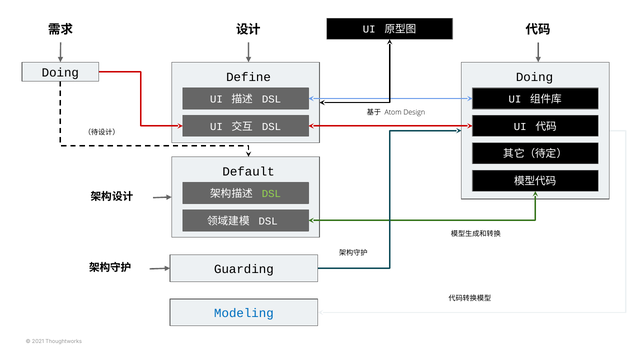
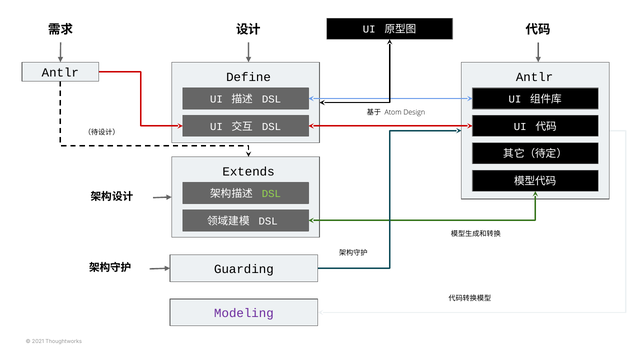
Doing: Doing -> Antlr (60, 73)
Doing: Doing -> Antlr (534, 77)
Default: Default -> Extends (249, 171)
Modeling colour: blue -> purple (244, 313)
